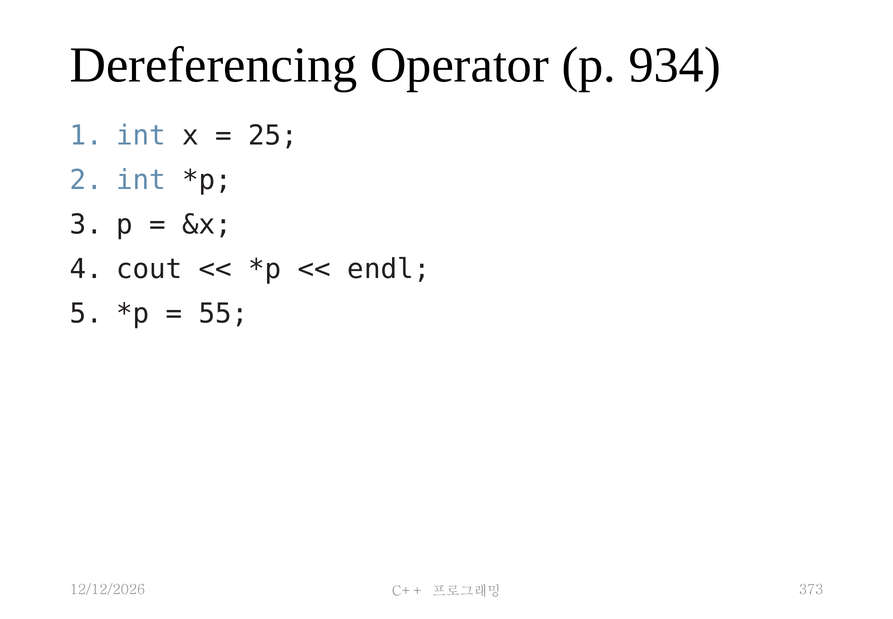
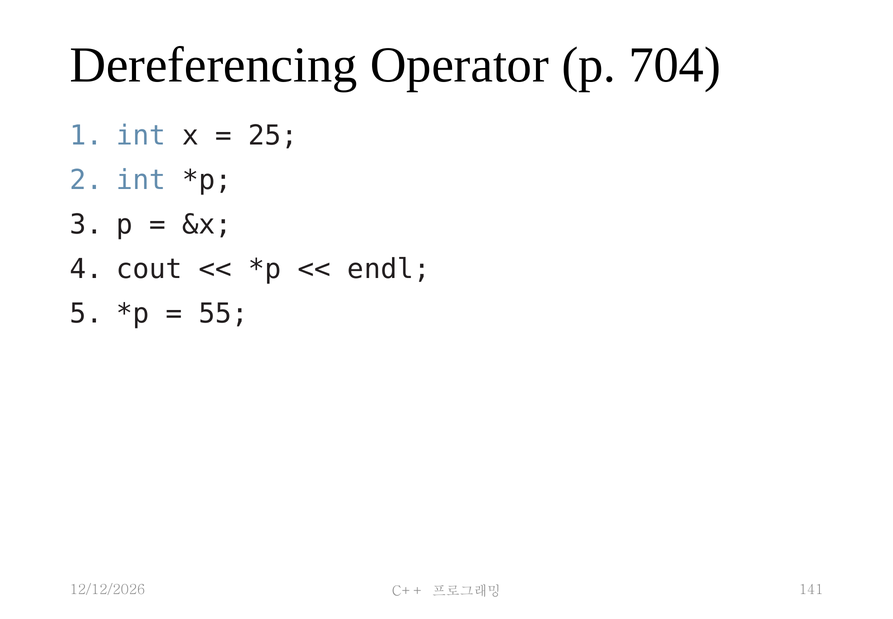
934: 934 -> 704 (675, 65)
373: 373 -> 141 (811, 589)
